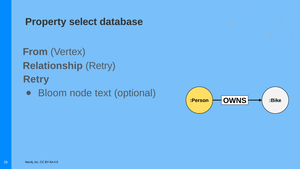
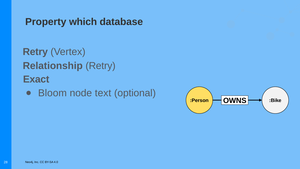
select: select -> which (83, 22)
From: From -> Retry (35, 52)
Retry: Retry -> Exact (36, 79)
